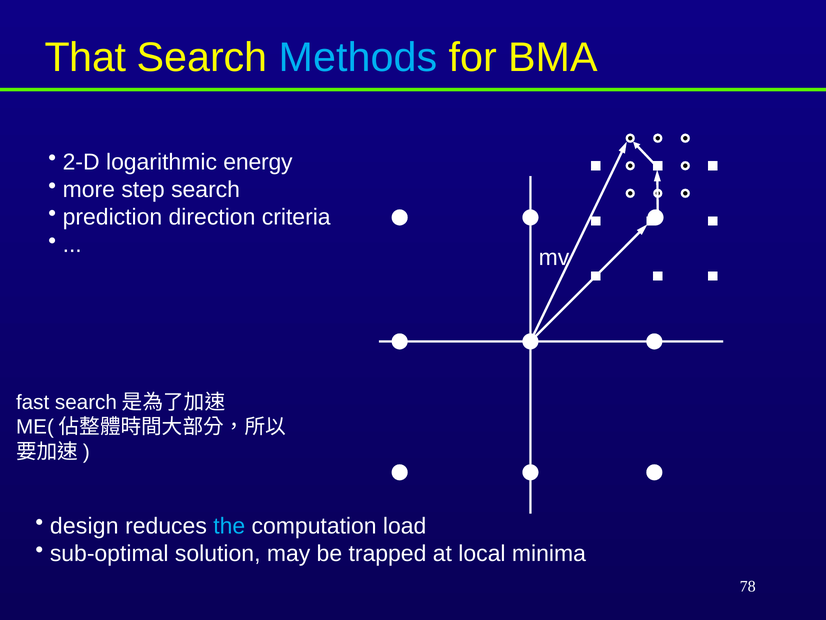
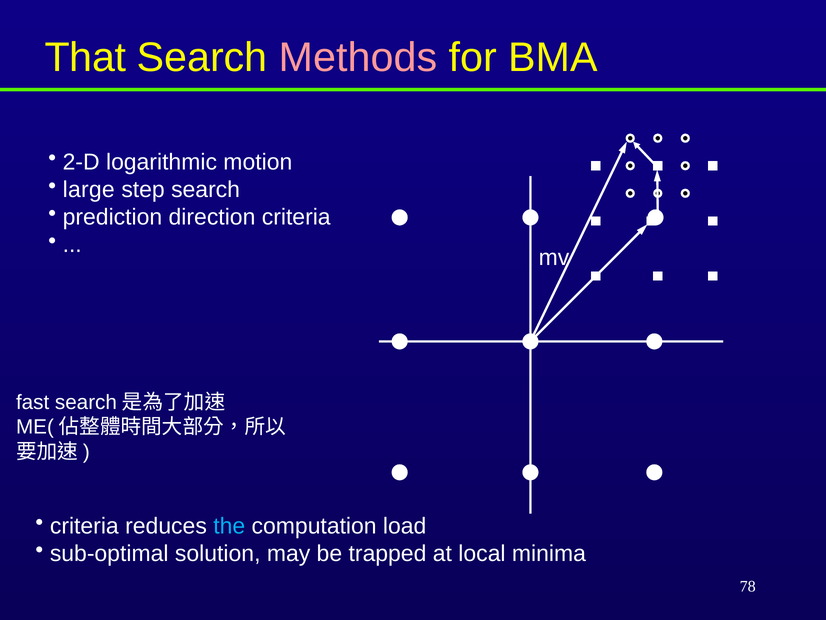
Methods colour: light blue -> pink (358, 58)
energy: energy -> motion (258, 162)
more: more -> large (89, 189)
design: design -> criteria (84, 526)
